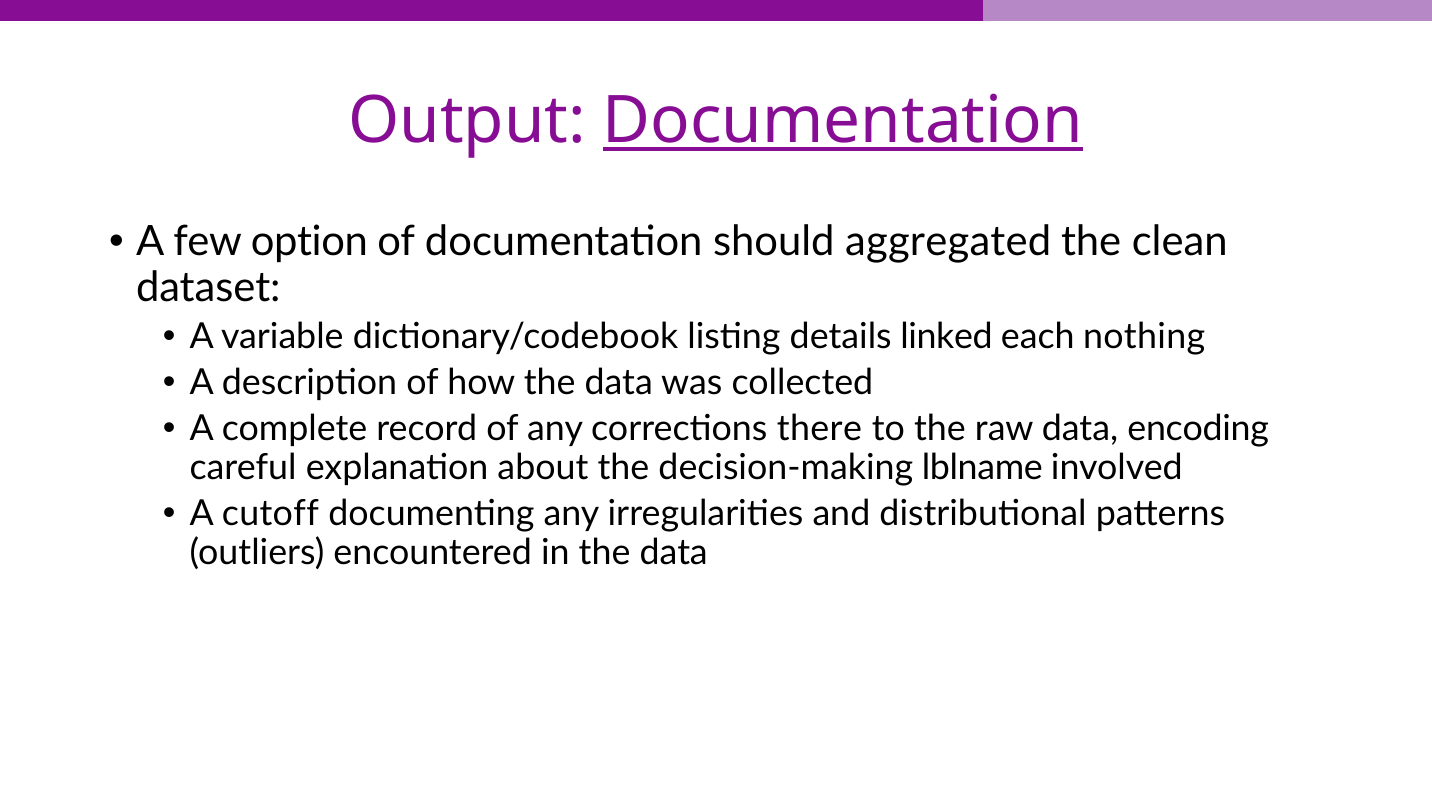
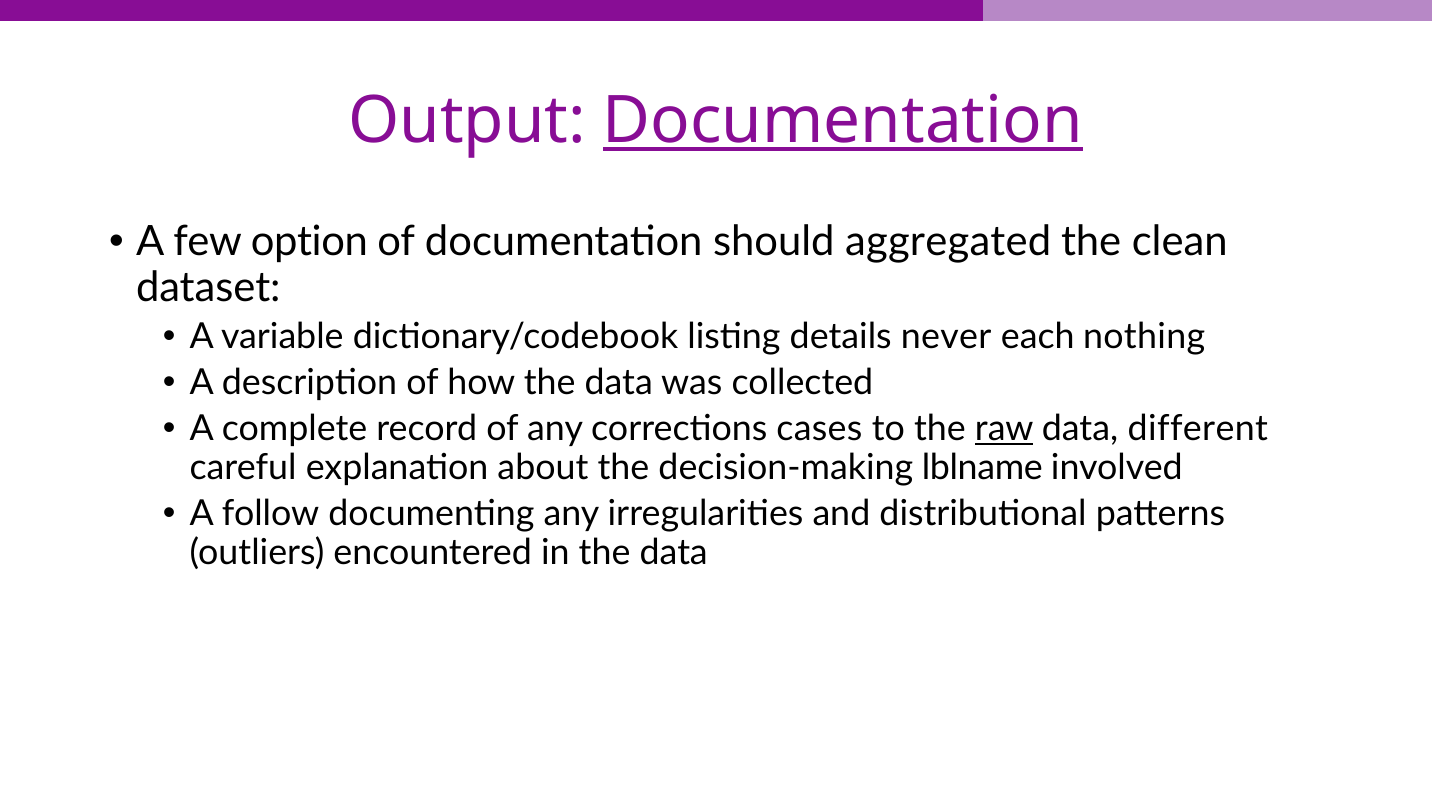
linked: linked -> never (946, 336)
there: there -> cases (819, 429)
raw underline: none -> present (1004, 429)
encoding: encoding -> different (1198, 429)
cutoff: cutoff -> follow (271, 513)
